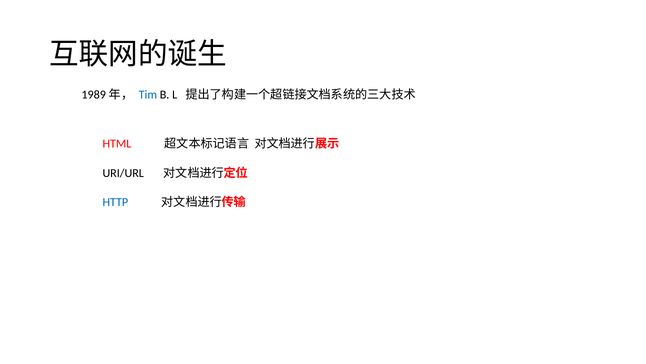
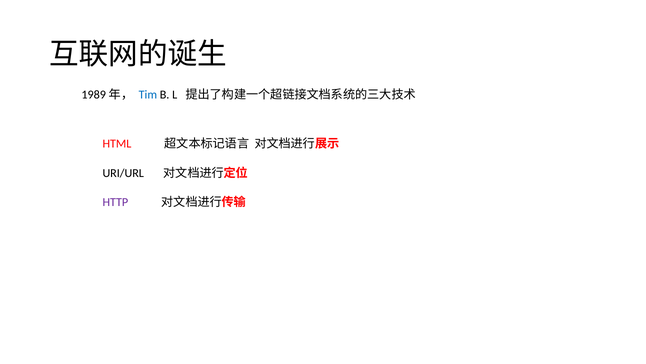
HTTP colour: blue -> purple (115, 202)
